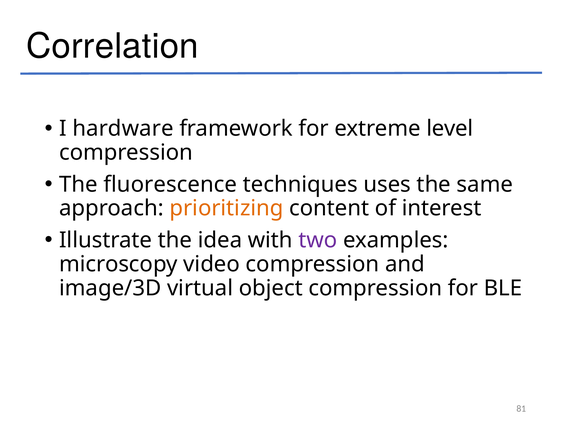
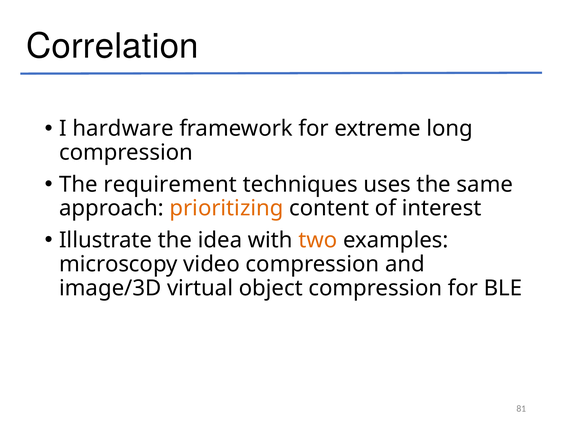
level: level -> long (450, 129)
fluorescence: fluorescence -> requirement (170, 184)
two colour: purple -> orange (318, 240)
